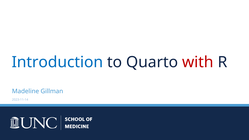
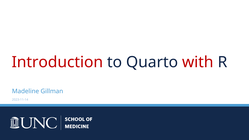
Introduction colour: blue -> red (57, 62)
